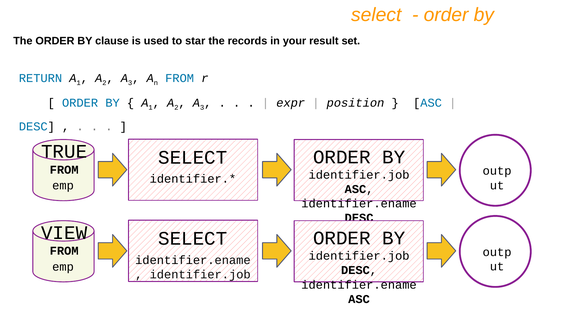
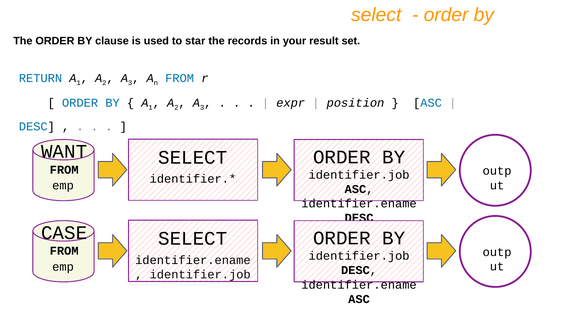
TRUE: TRUE -> WANT (64, 152)
VIEW: VIEW -> CASE (64, 233)
